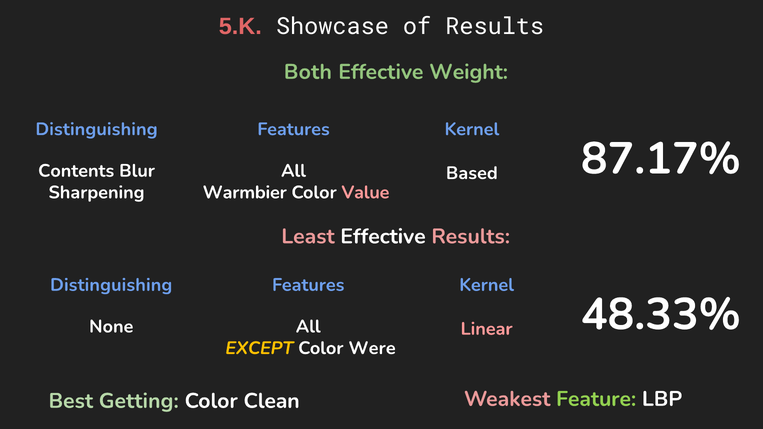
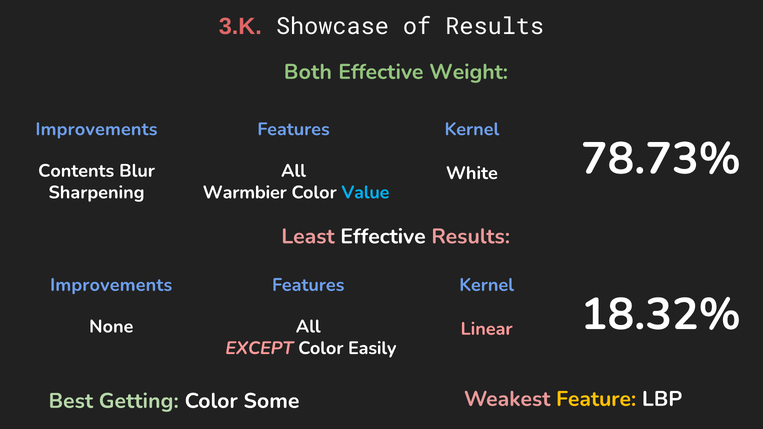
5.K: 5.K -> 3.K (240, 26)
Distinguishing: Distinguishing -> Improvements (96, 129)
87.17%: 87.17% -> 78.73% (661, 159)
Based: Based -> White (472, 173)
Value colour: pink -> light blue (365, 192)
Distinguishing: Distinguishing -> Improvements (111, 285)
48.33%: 48.33% -> 18.32% (661, 315)
EXCEPT colour: yellow -> pink (259, 348)
Were: Were -> Easily (372, 348)
Clean: Clean -> Some (271, 401)
Feature colour: light green -> yellow (596, 399)
